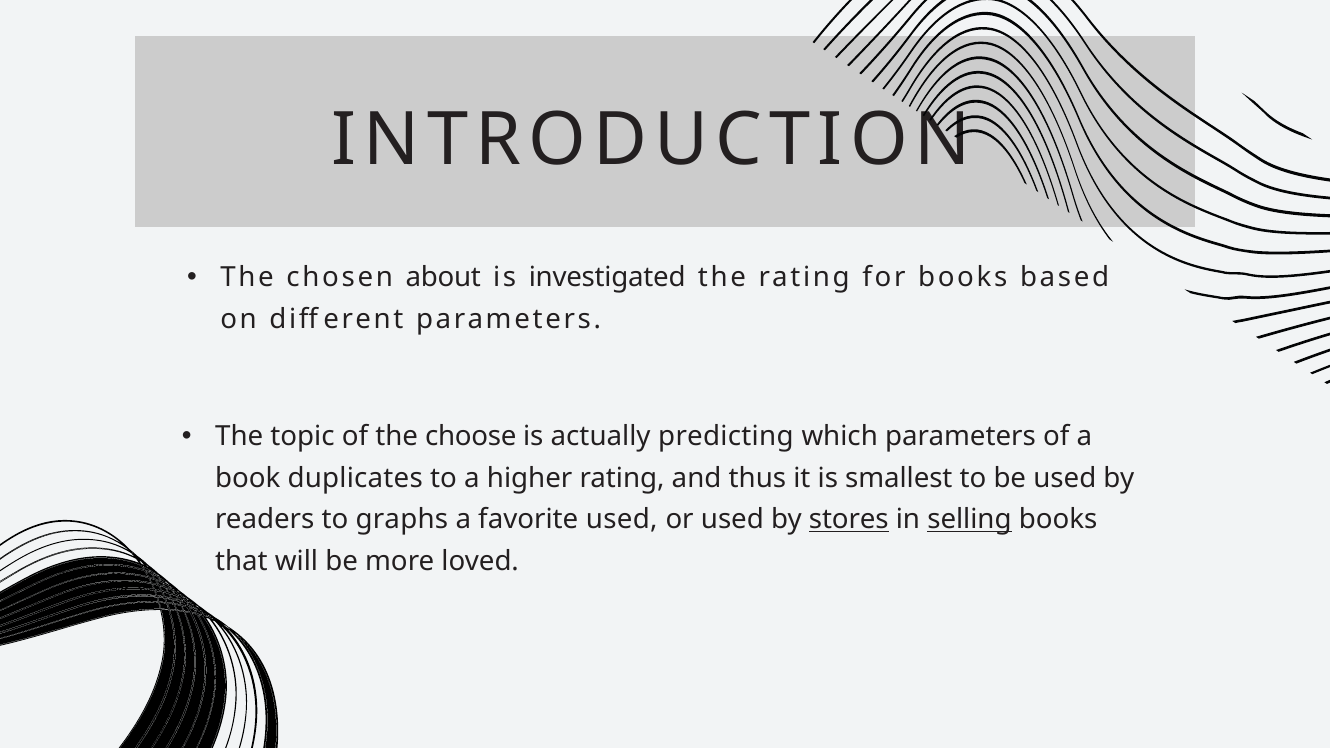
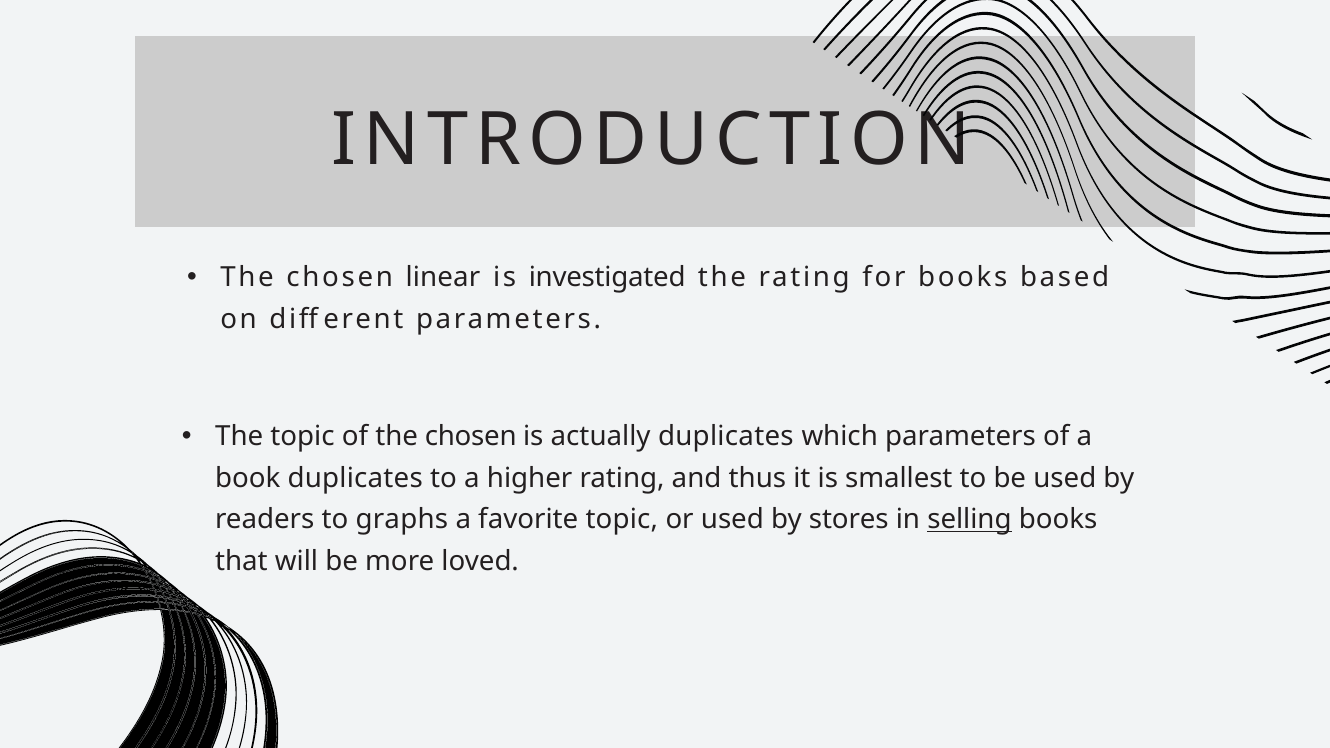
about: about -> linear (443, 278)
of the choose: choose -> chosen (471, 436)
actually predicting: predicting -> duplicates (726, 436)
favorite used: used -> topic (622, 520)
stores underline: present -> none (849, 520)
